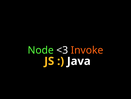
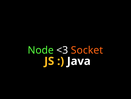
Invoke: Invoke -> Socket (87, 50)
